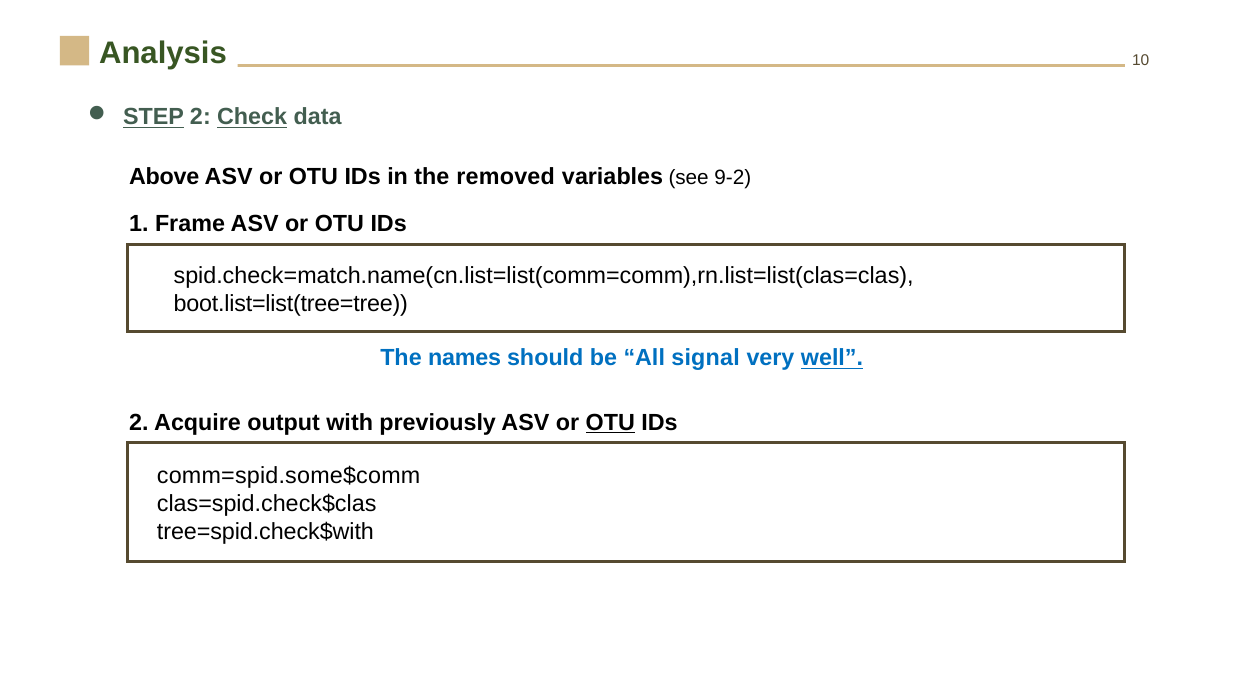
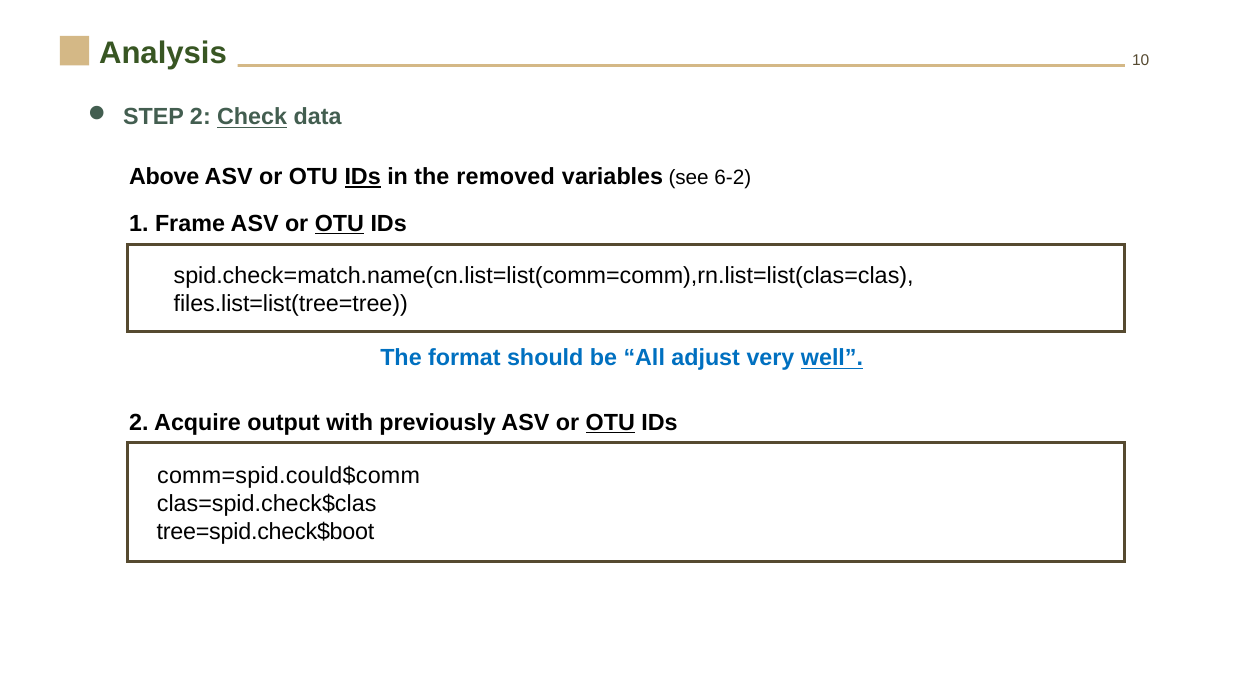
STEP underline: present -> none (154, 117)
IDs underline: none -> present (363, 177)
9-2: 9-2 -> 6-2 (733, 178)
OTU underline: none -> present (339, 223)
boot.list=list(tree=tree: boot.list=list(tree=tree -> files.list=list(tree=tree (291, 303)
names: names -> format (464, 358)
signal: signal -> adjust (706, 358)
comm=spid.some$comm: comm=spid.some$comm -> comm=spid.could$comm (289, 476)
tree=spid.check$with: tree=spid.check$with -> tree=spid.check$boot (265, 532)
